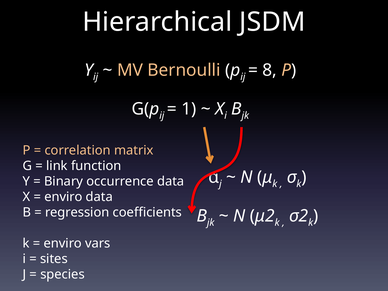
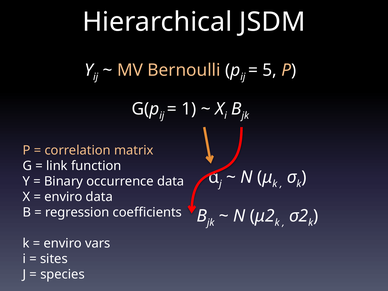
8: 8 -> 5 (270, 70)
